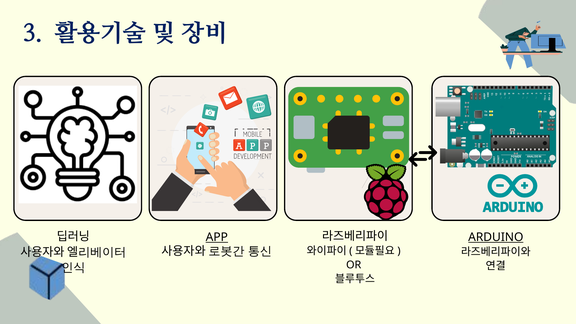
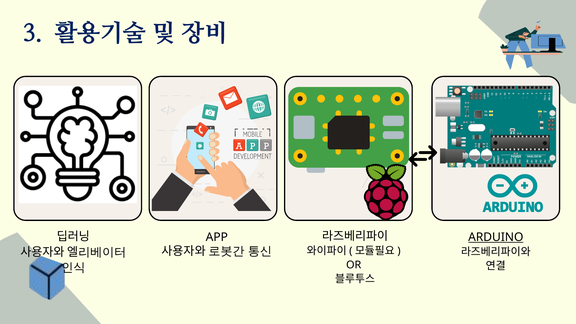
APP underline: present -> none (217, 237)
